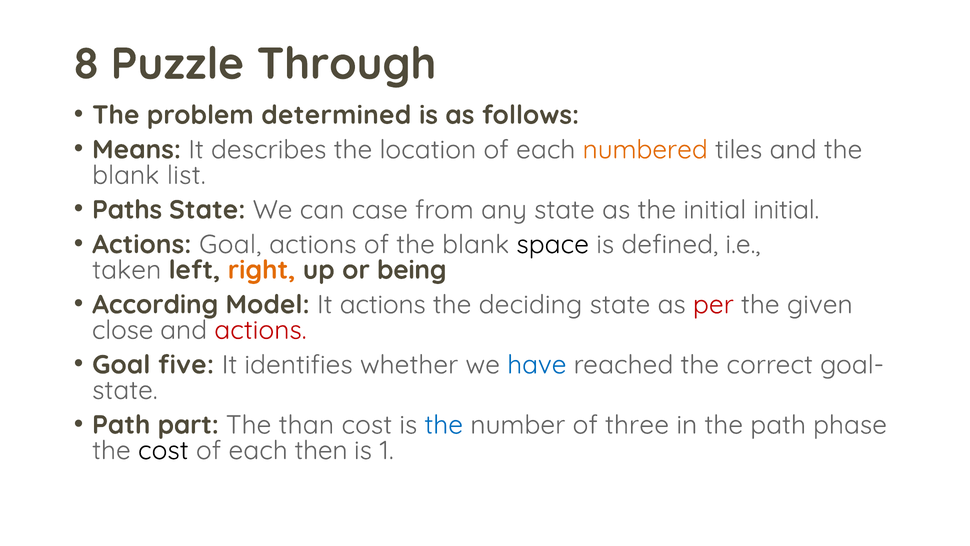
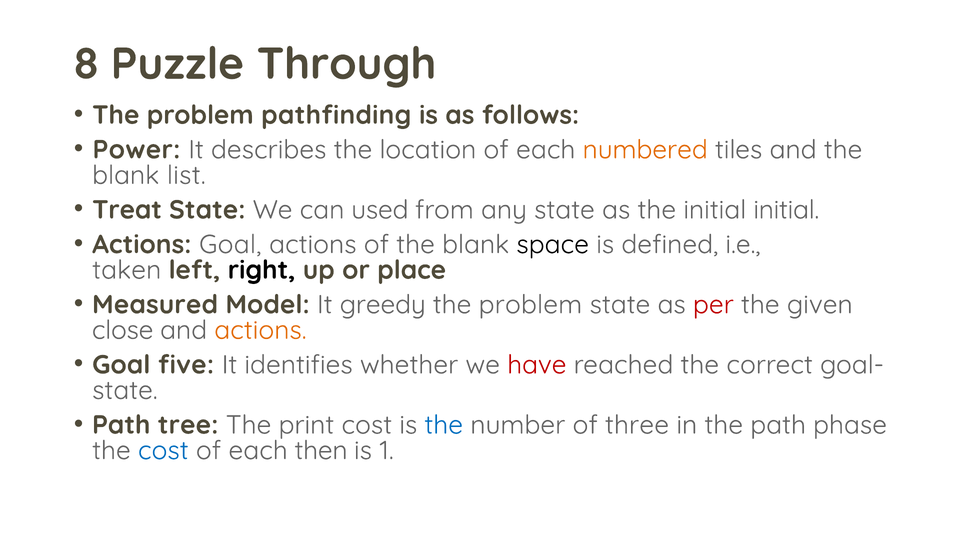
determined: determined -> pathfinding (336, 115)
Means: Means -> Power (136, 150)
Paths: Paths -> Treat (127, 210)
case: case -> used (380, 210)
right colour: orange -> black (262, 270)
being: being -> place (412, 270)
According: According -> Measured (155, 304)
It actions: actions -> greedy (383, 304)
deciding: deciding -> problem (530, 304)
actions colour: red -> orange (260, 330)
have colour: blue -> red (537, 365)
part: part -> tree (188, 425)
than: than -> print (306, 425)
cost colour: black -> blue (163, 450)
